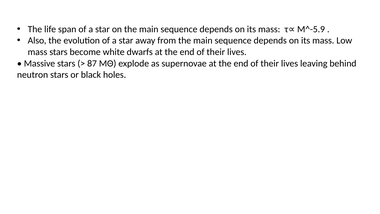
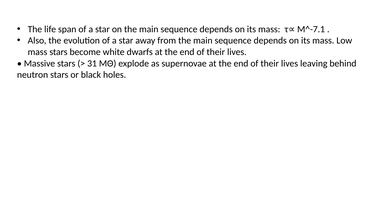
M^-5.9: M^-5.9 -> M^-7.1 (311, 29)
87: 87 -> 31 (92, 63)
